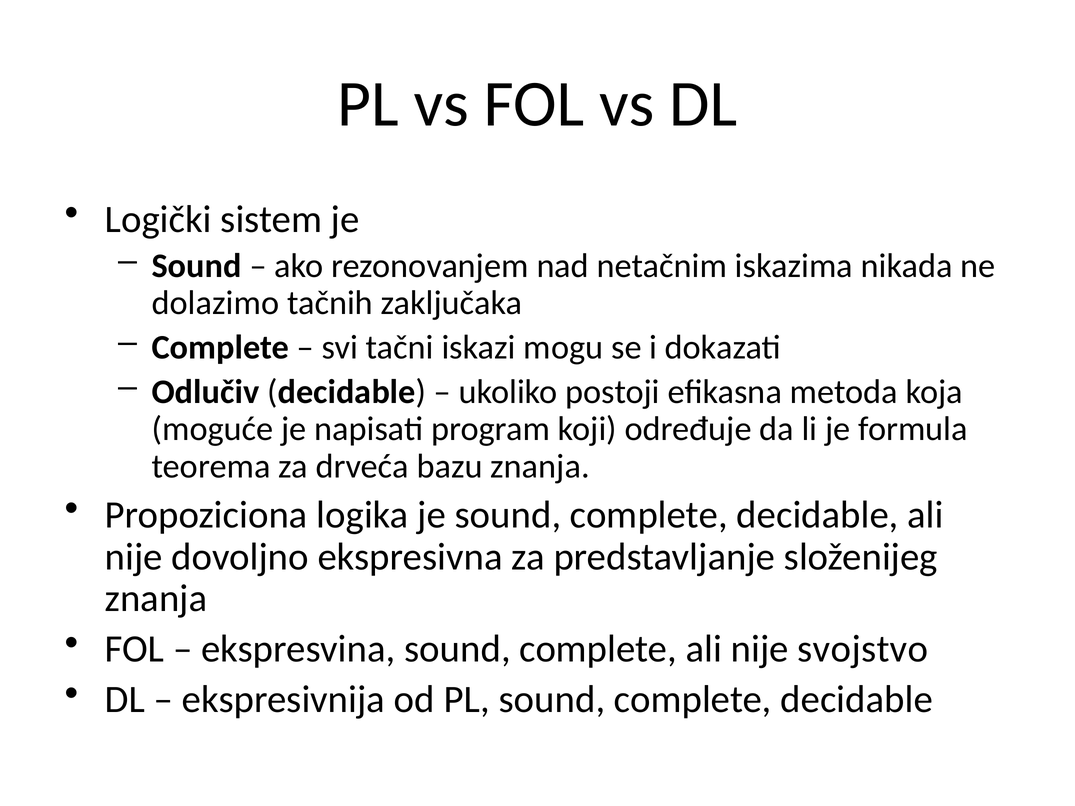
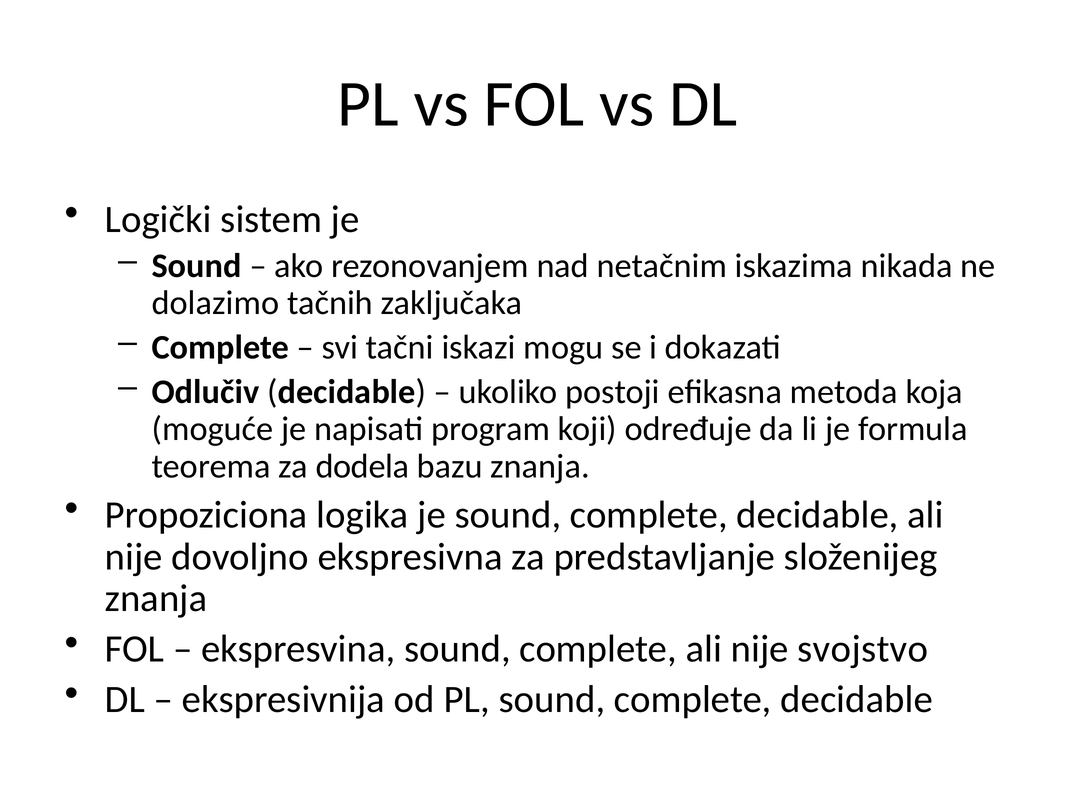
drveća: drveća -> dodela (362, 466)
